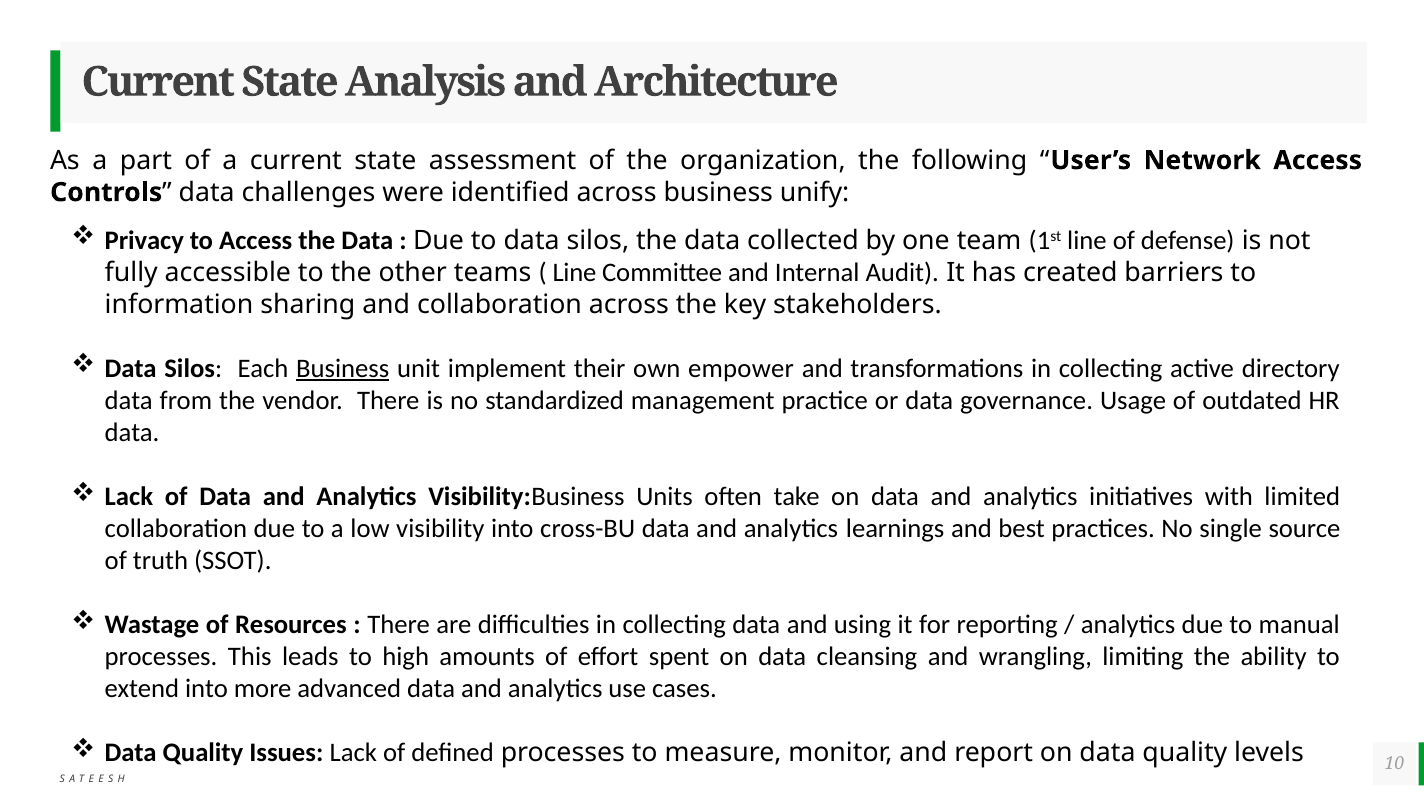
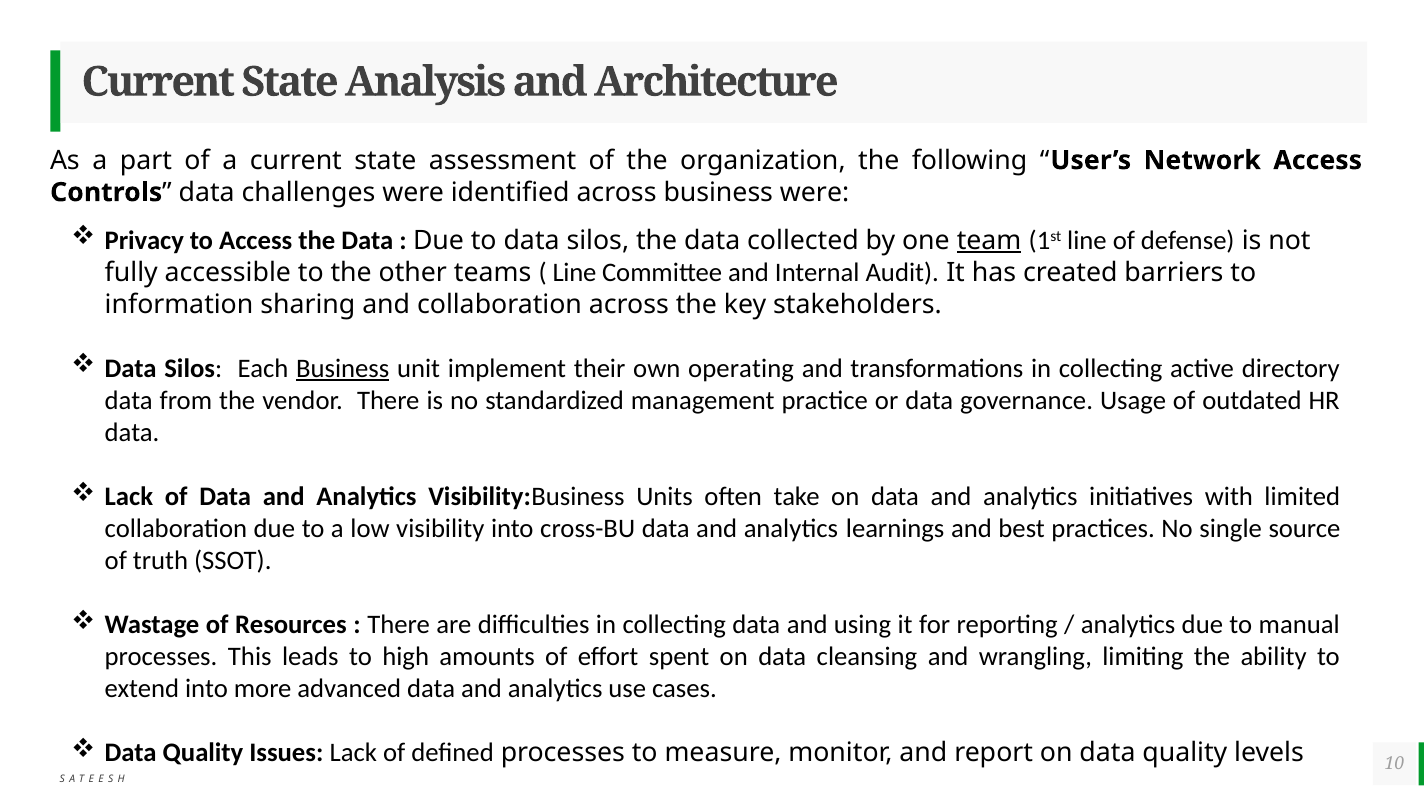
business unify: unify -> were (815, 192)
team underline: none -> present (989, 240)
empower: empower -> operating (741, 368)
